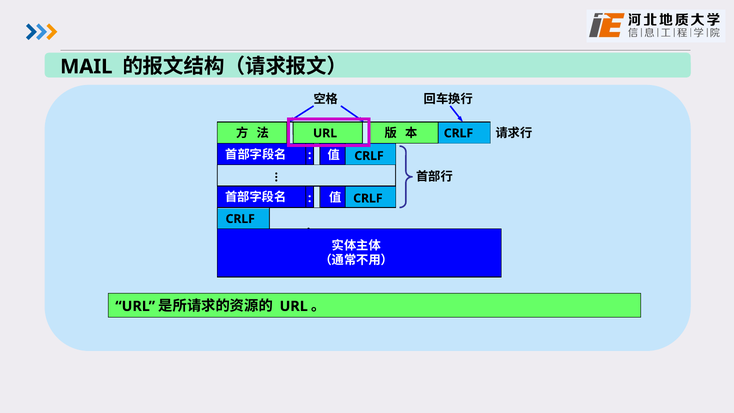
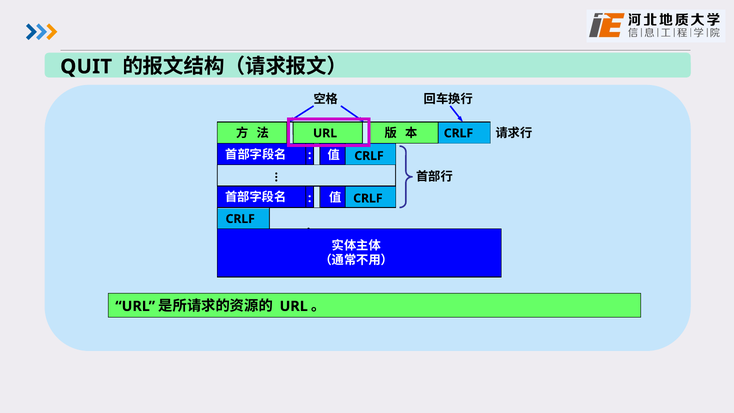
MAIL: MAIL -> QUIT (86, 67)
